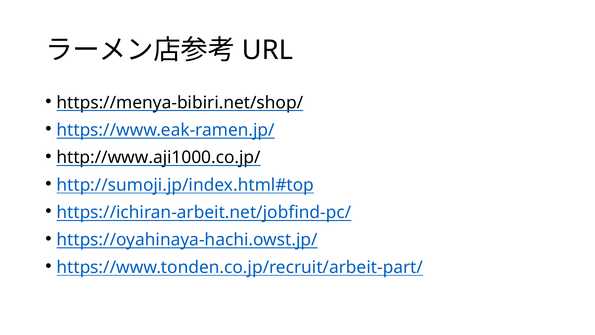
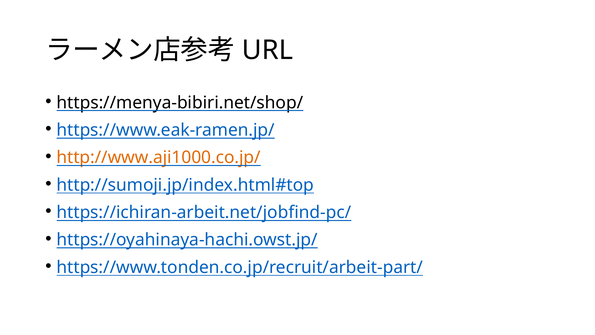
http://www.aji1000.co.jp/ colour: black -> orange (159, 157)
